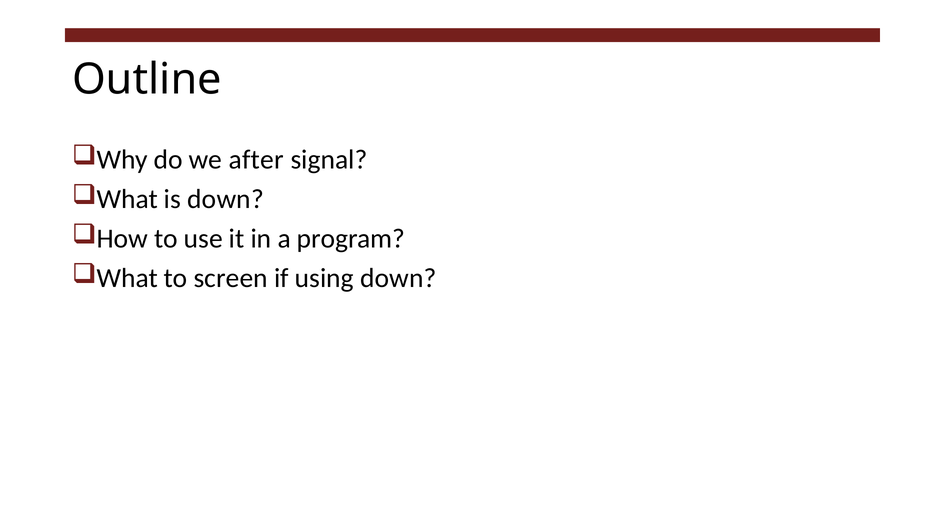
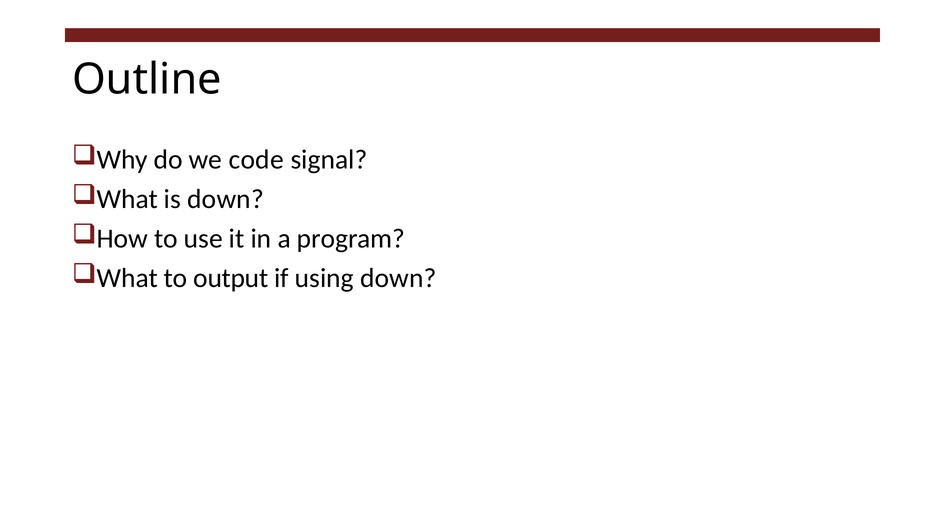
after: after -> code (256, 160)
screen: screen -> output (231, 279)
